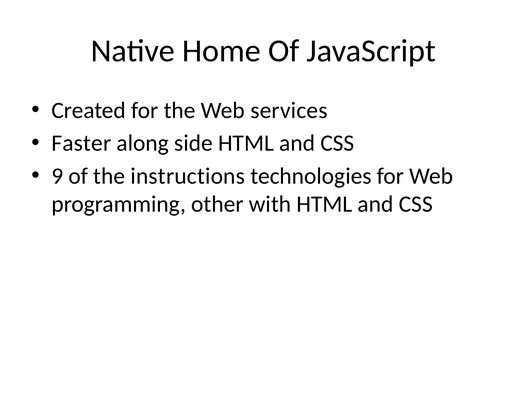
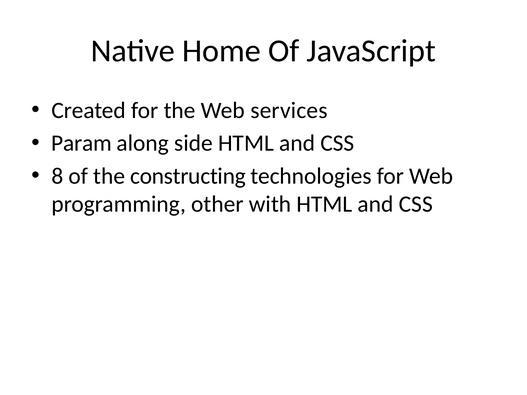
Faster: Faster -> Param (82, 143)
9: 9 -> 8 (57, 176)
instructions: instructions -> constructing (188, 176)
